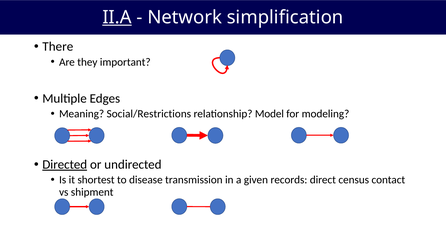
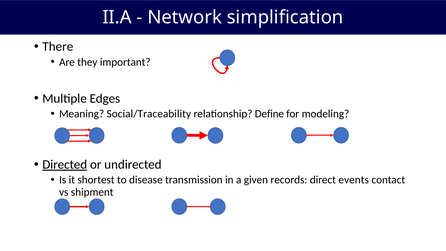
II.A underline: present -> none (117, 17)
Social/Restrictions: Social/Restrictions -> Social/Traceability (149, 114)
Model: Model -> Define (269, 114)
census: census -> events (354, 180)
